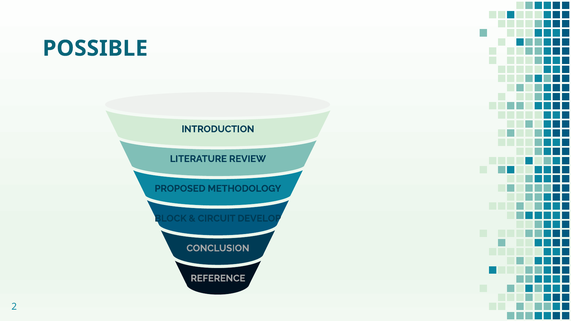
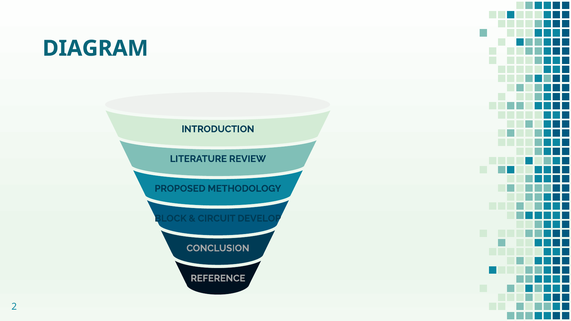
POSSIBLE: POSSIBLE -> DIAGRAM (95, 48)
